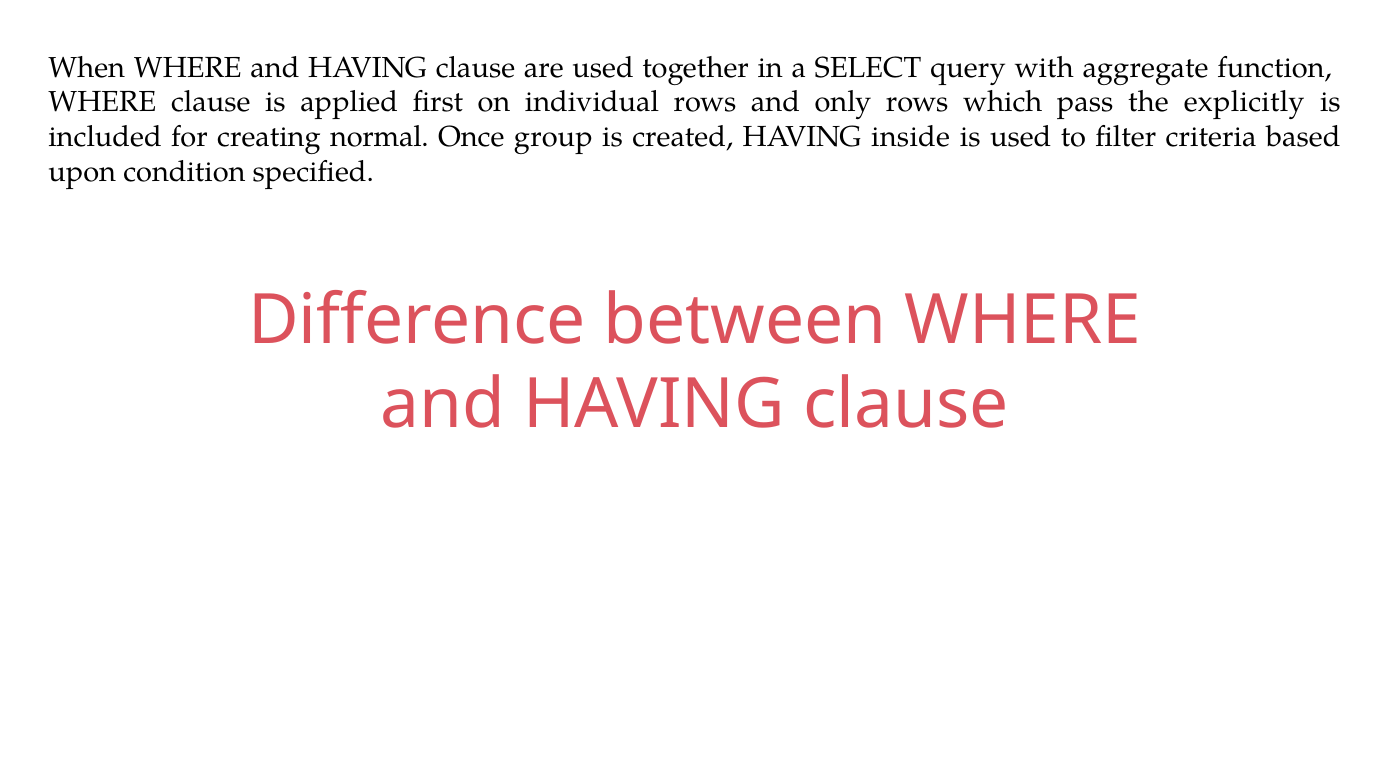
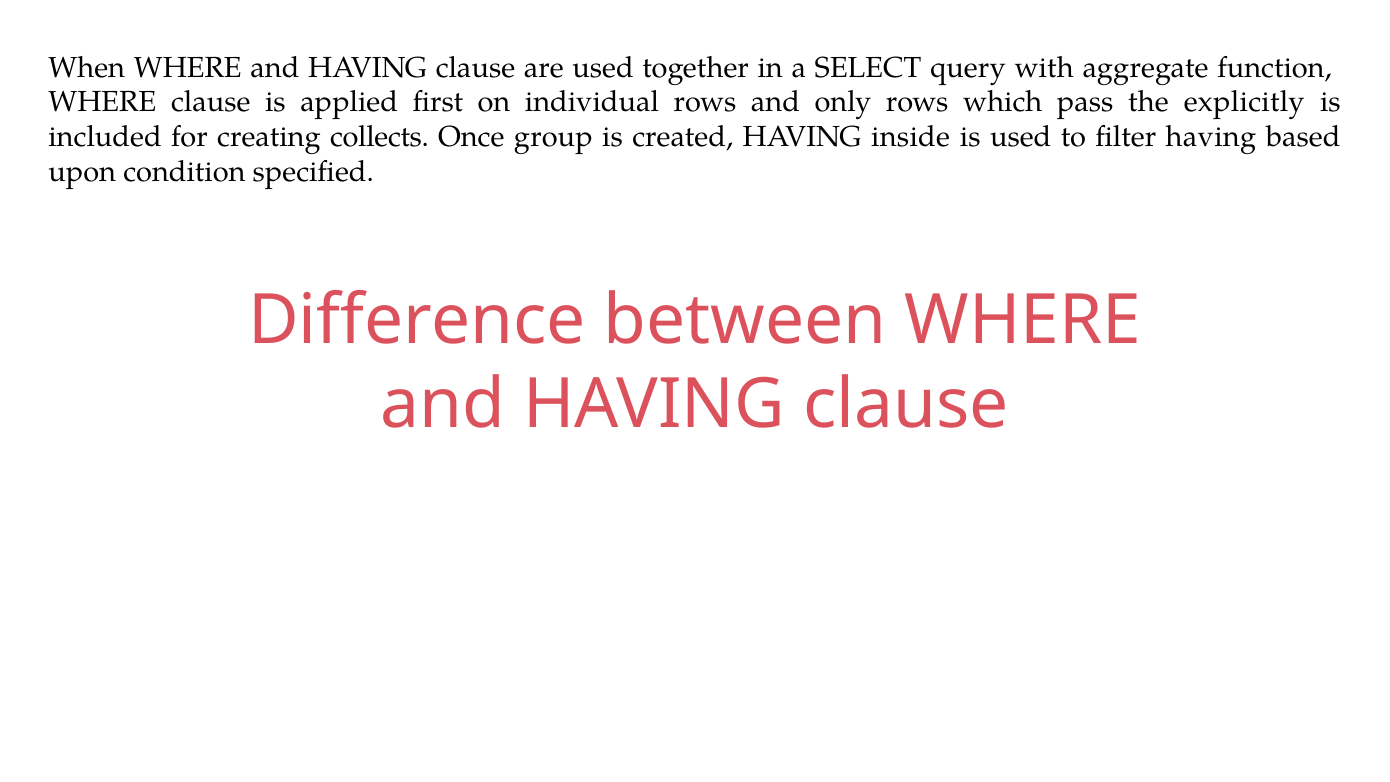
normal: normal -> collects (380, 137)
filter criteria: criteria -> having (1211, 137)
